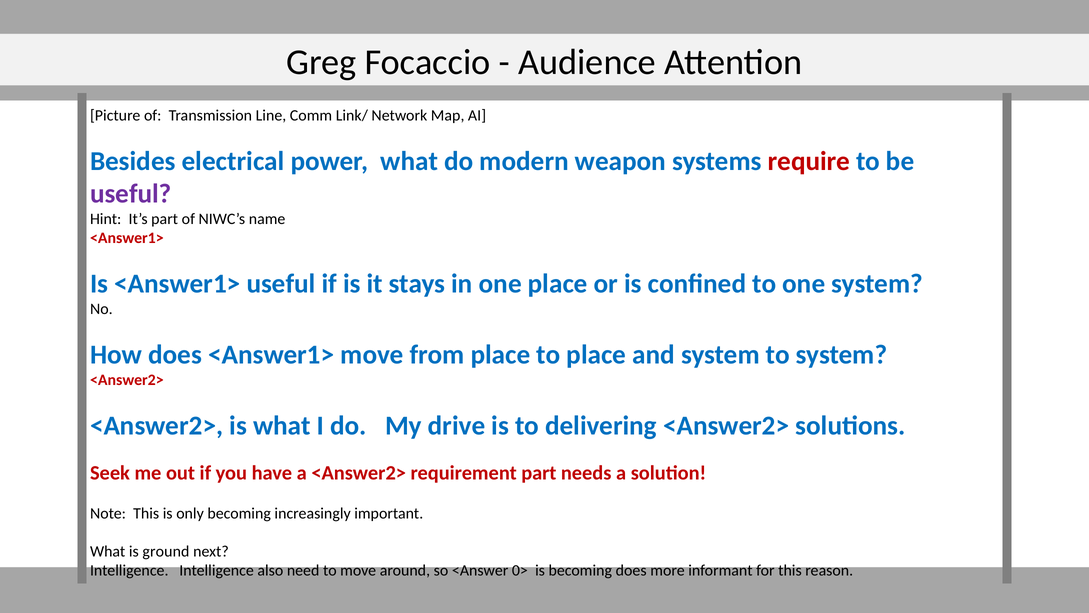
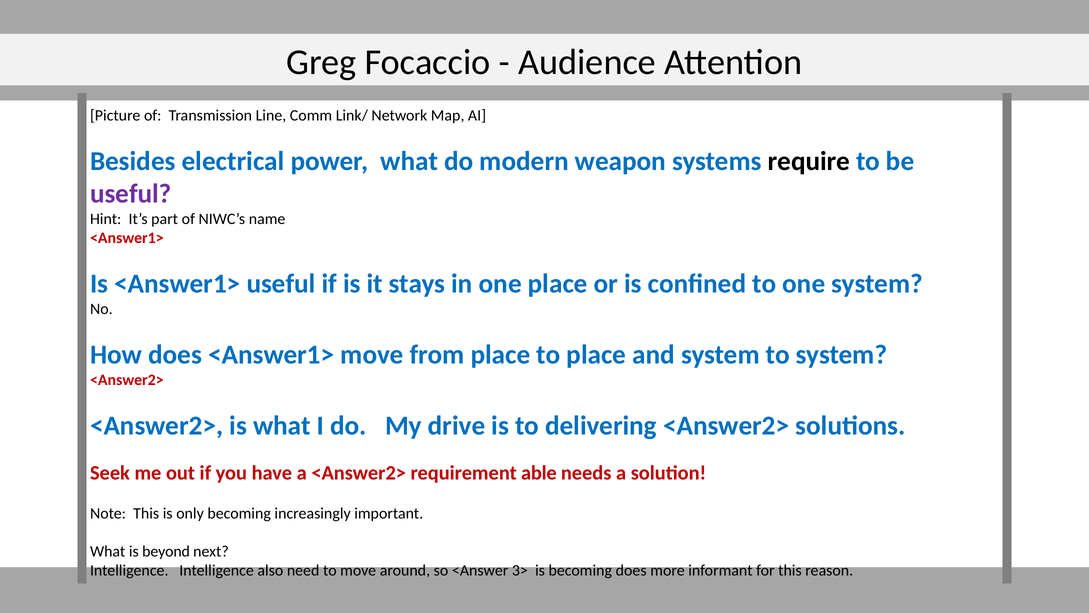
require colour: red -> black (809, 161)
requirement part: part -> able (539, 473)
ground: ground -> beyond (166, 551)
0>: 0> -> 3> (520, 570)
